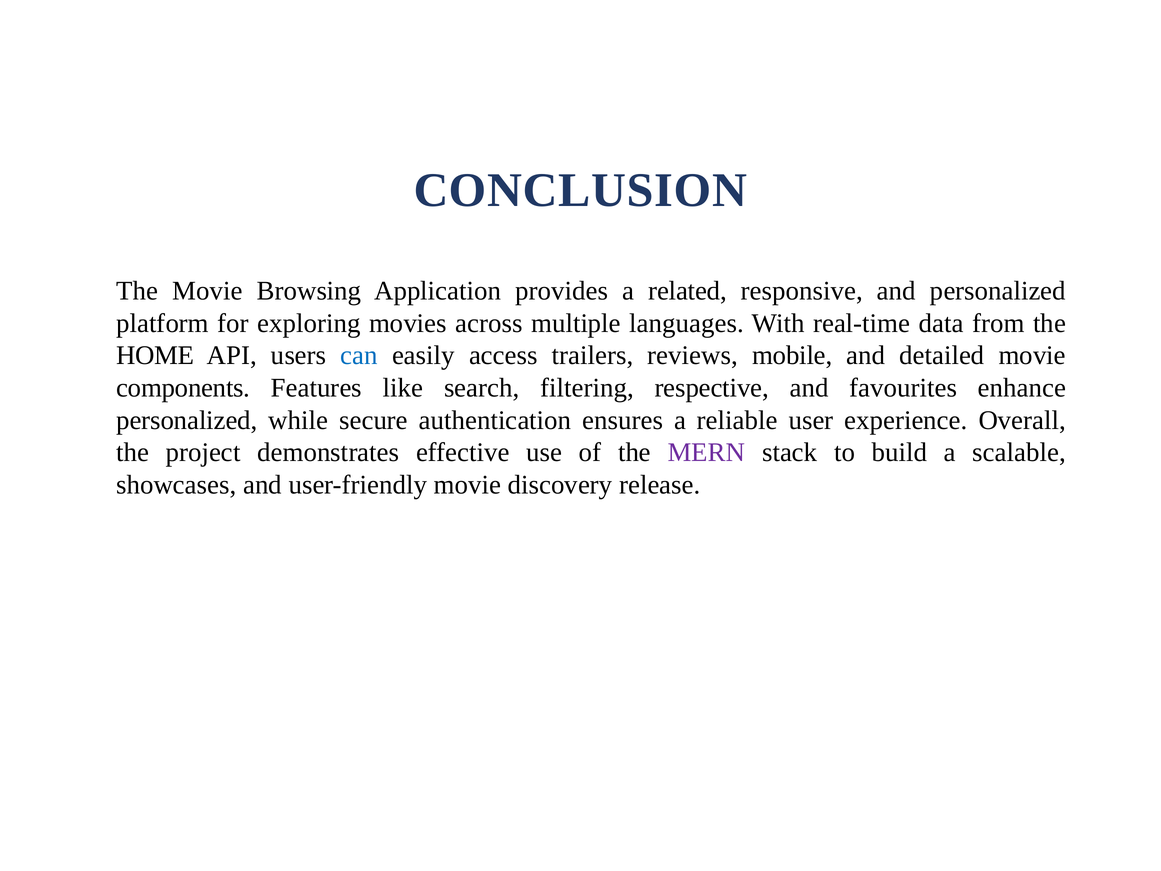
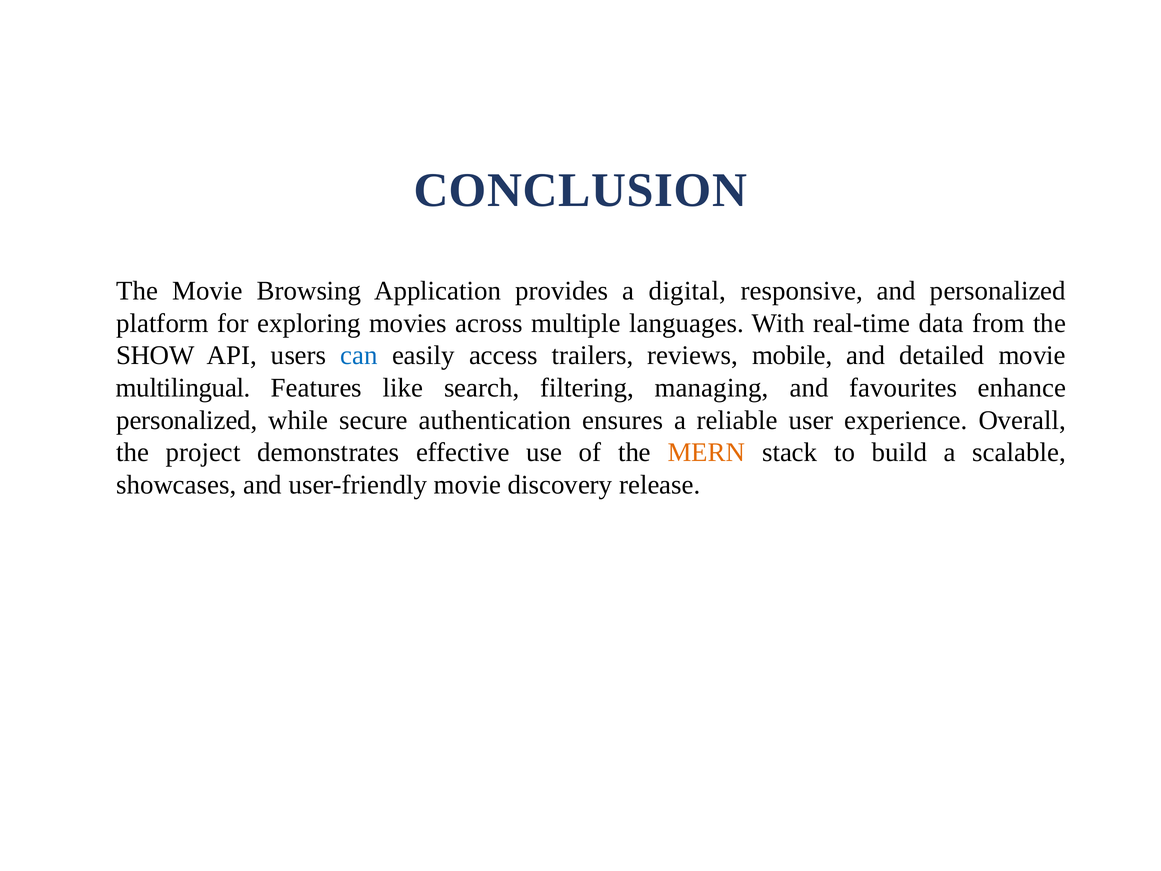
related: related -> digital (687, 291)
HOME: HOME -> SHOW (155, 355)
components: components -> multilingual (183, 388)
respective: respective -> managing (712, 388)
MERN colour: purple -> orange (706, 452)
